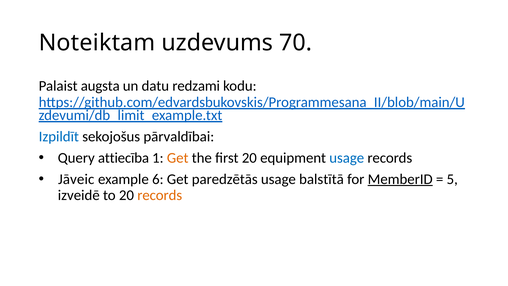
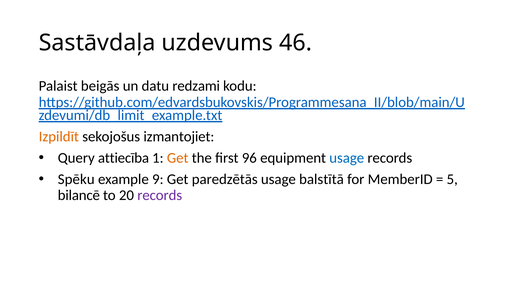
Noteiktam: Noteiktam -> Sastāvdaļa (97, 43)
70: 70 -> 46 (296, 43)
augsta: augsta -> beigās (100, 86)
Izpildīt colour: blue -> orange (59, 136)
pārvaldībai: pārvaldībai -> izmantojiet (179, 136)
first 20: 20 -> 96 (249, 158)
Jāveic: Jāveic -> Spēku (76, 179)
6: 6 -> 9 (158, 179)
MemberID underline: present -> none (400, 179)
izveidē: izveidē -> bilancē (79, 195)
records colour: orange -> purple (160, 195)
